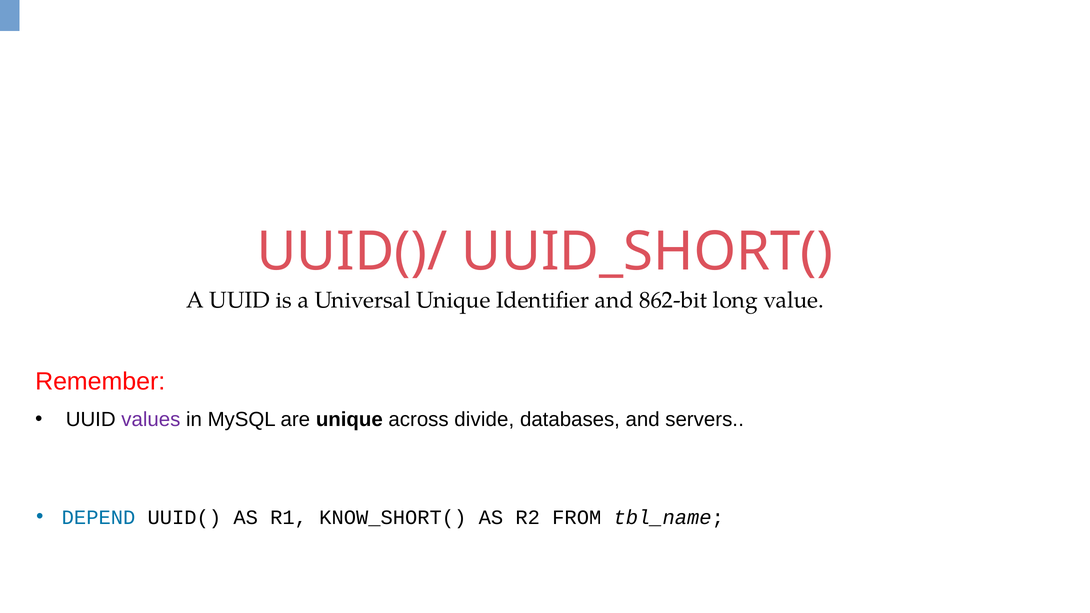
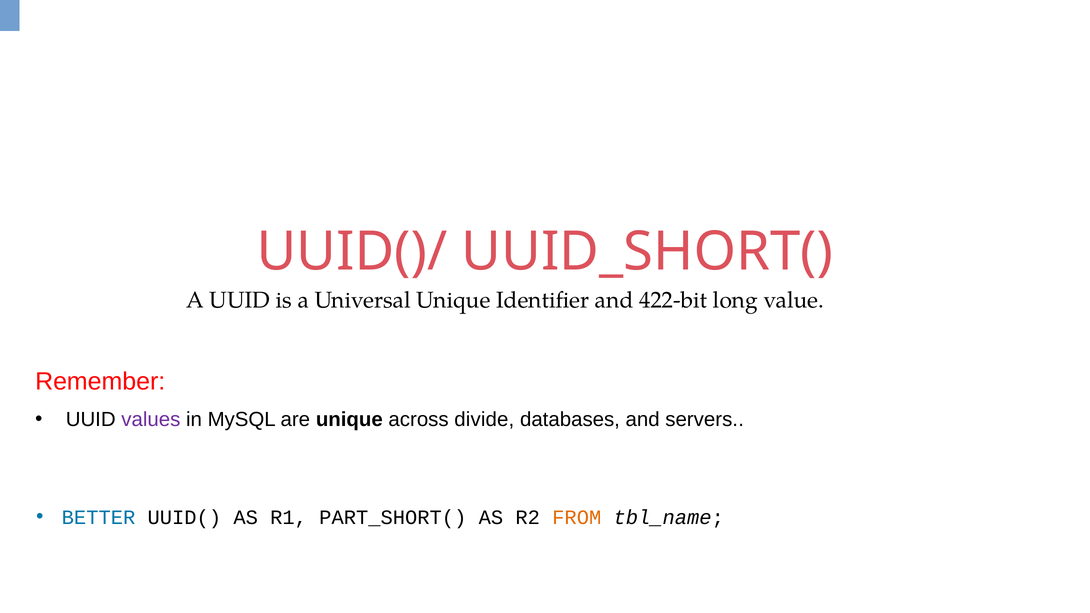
862-bit: 862-bit -> 422-bit (673, 300)
DEPEND: DEPEND -> BETTER (99, 517)
KNOW_SHORT(: KNOW_SHORT( -> PART_SHORT( (393, 517)
FROM colour: black -> orange (577, 517)
